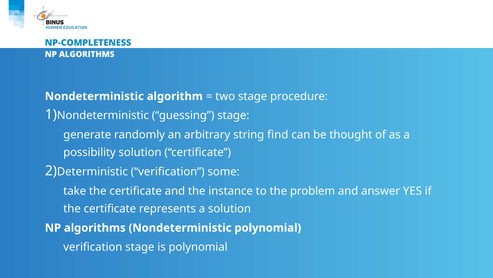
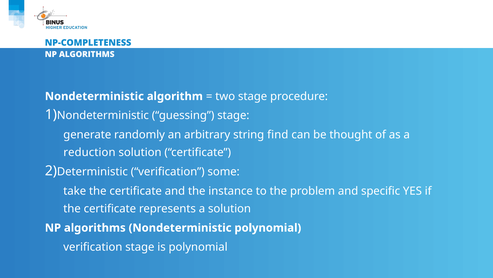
possibility: possibility -> reduction (89, 152)
answer: answer -> specific (381, 190)
